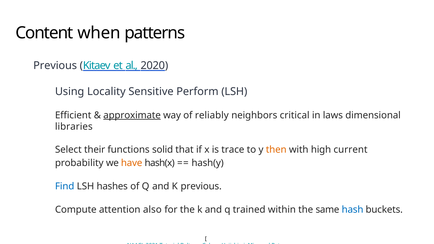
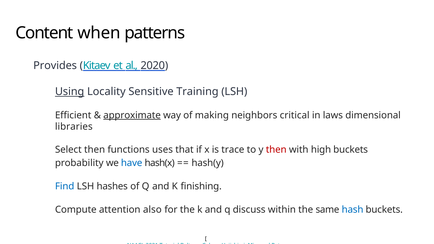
Previous: Previous -> Provides (55, 66)
Using underline: none -> present (70, 92)
Perform: Perform -> Training (197, 92)
reliably: reliably -> making (212, 115)
Select their: their -> then (95, 150)
solid: solid -> uses (162, 150)
then colour: orange -> red (276, 150)
high current: current -> buckets (351, 150)
have colour: orange -> blue (132, 163)
K previous: previous -> finishing (201, 186)
trained: trained -> discuss (249, 210)
